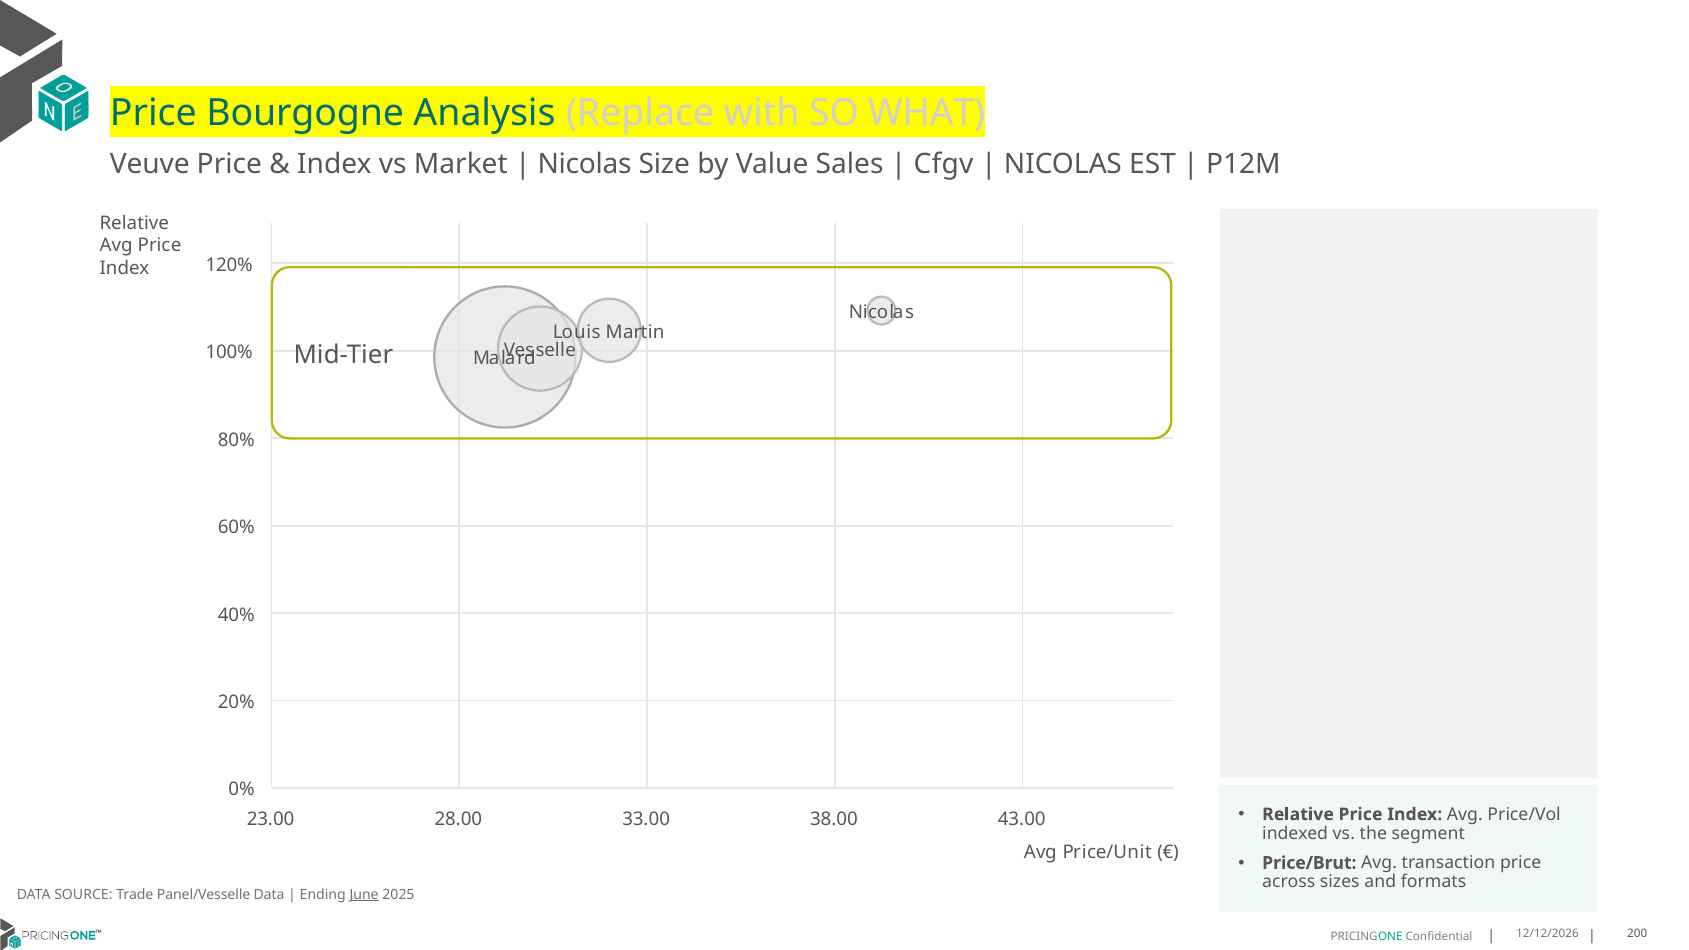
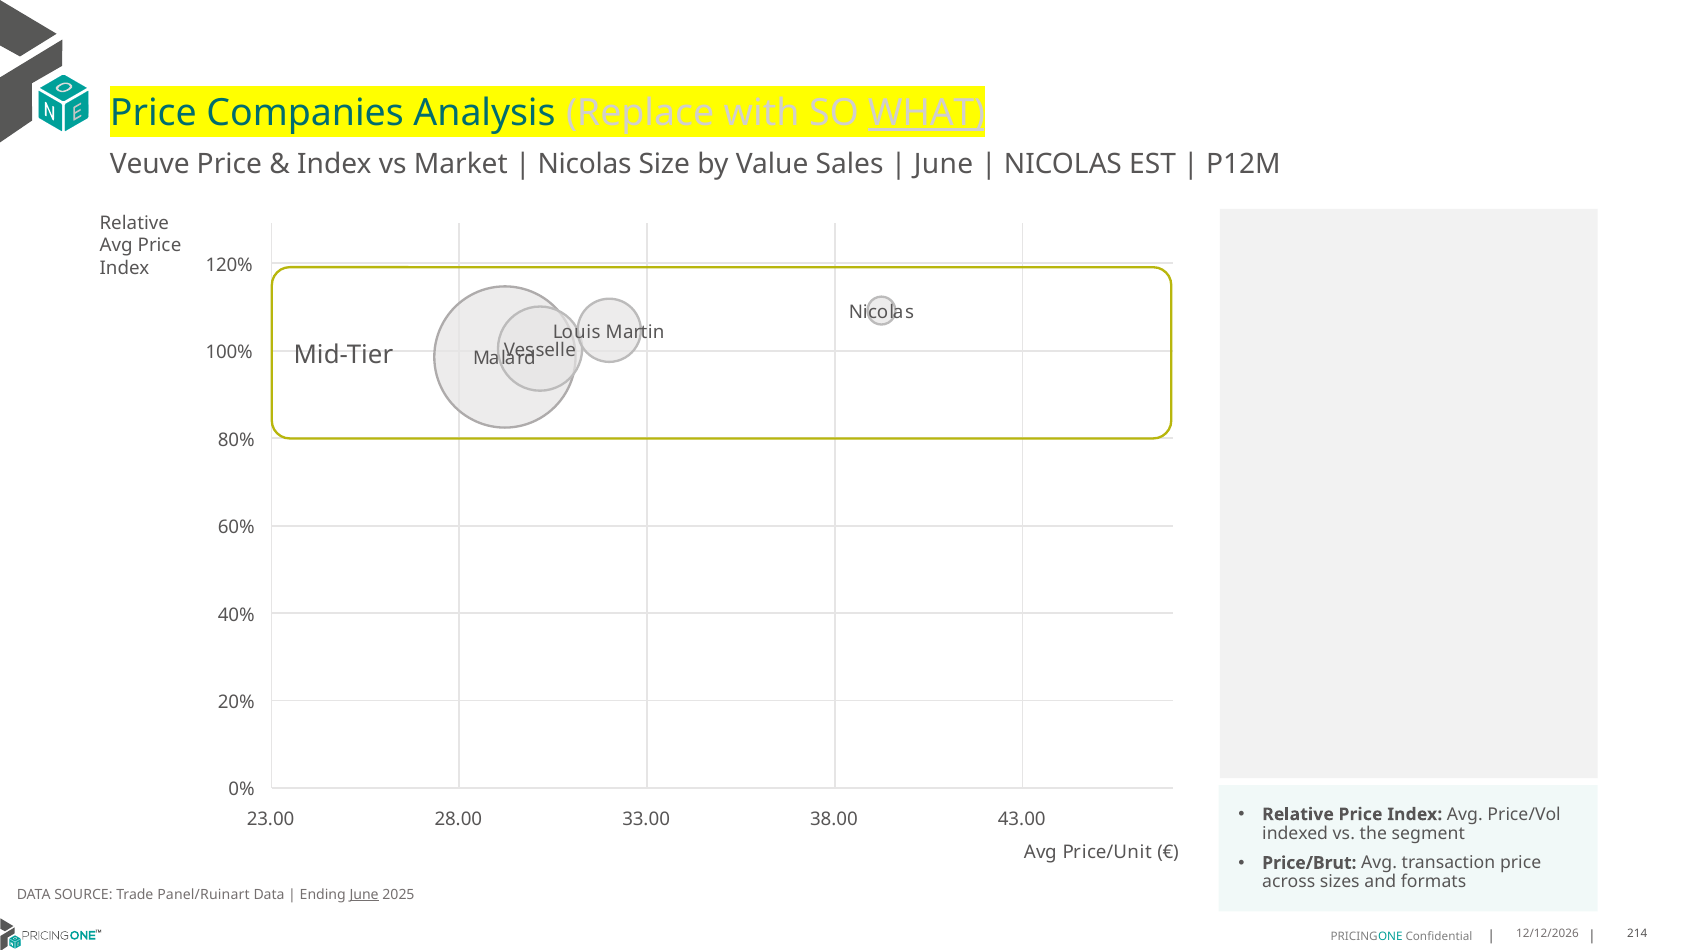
Bourgogne: Bourgogne -> Companies (305, 114)
WHAT underline: none -> present (927, 114)
Cfgv: Cfgv -> June (944, 165)
Panel/Vesselle: Panel/Vesselle -> Panel/Ruinart (203, 895)
200: 200 -> 214 (1637, 934)
